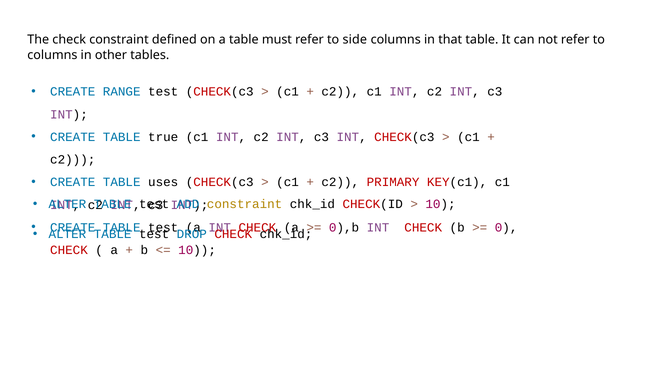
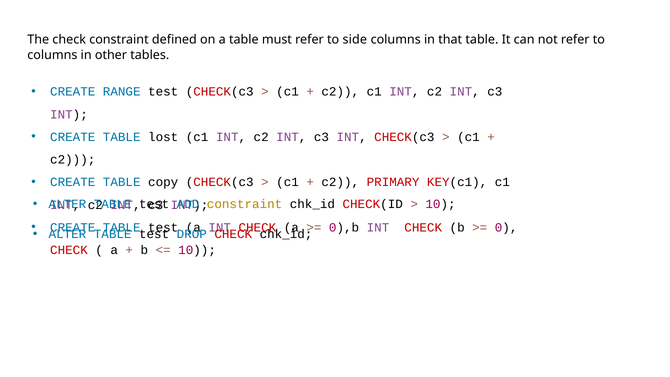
true: true -> lost (163, 137)
uses: uses -> copy (163, 182)
